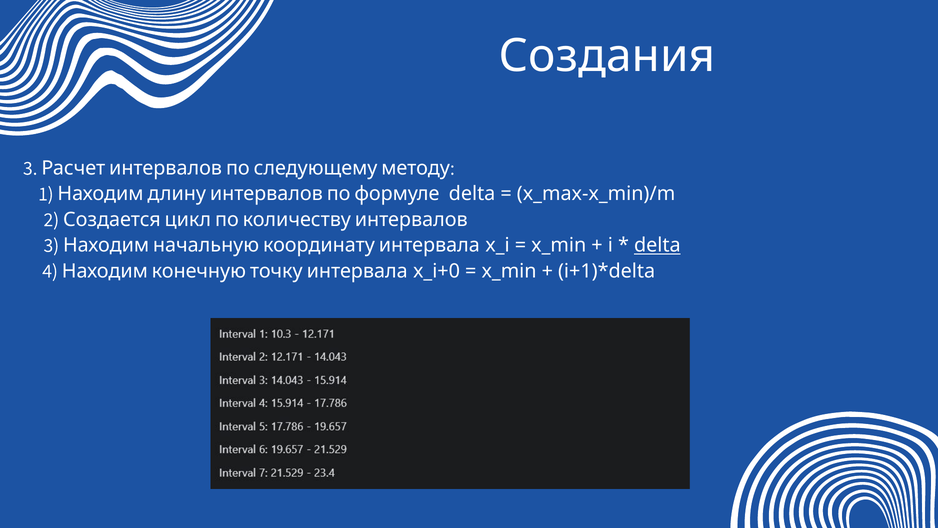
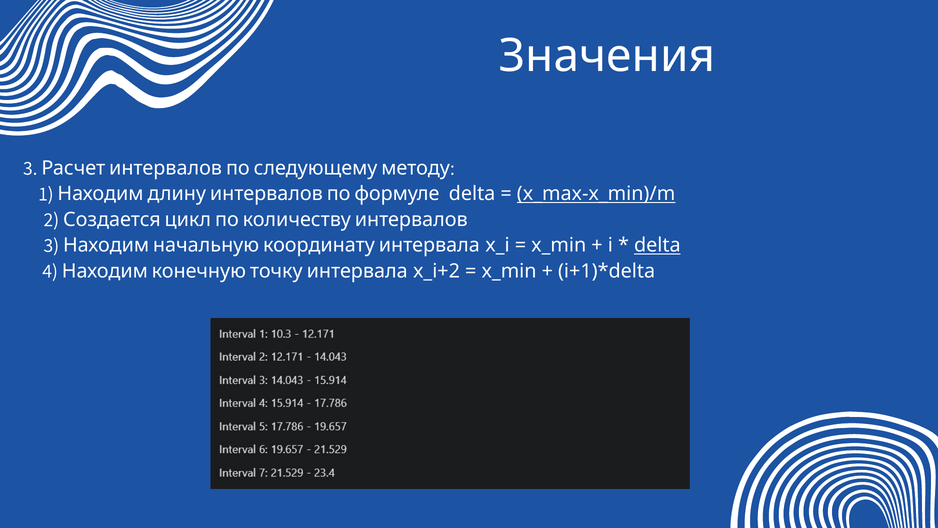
Создания: Создания -> Значения (607, 56)
x_max-x_min)/m underline: none -> present (596, 194)
x_i+0: x_i+0 -> x_i+2 (437, 271)
